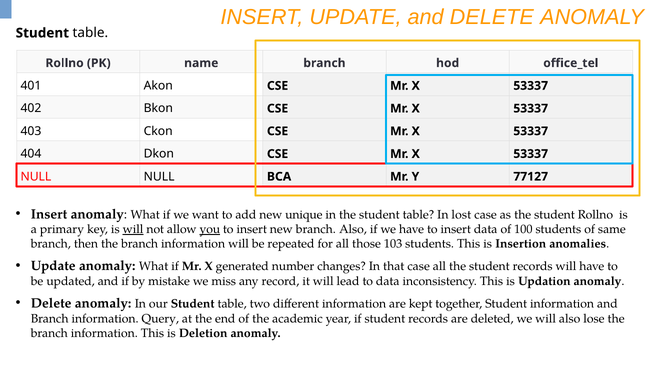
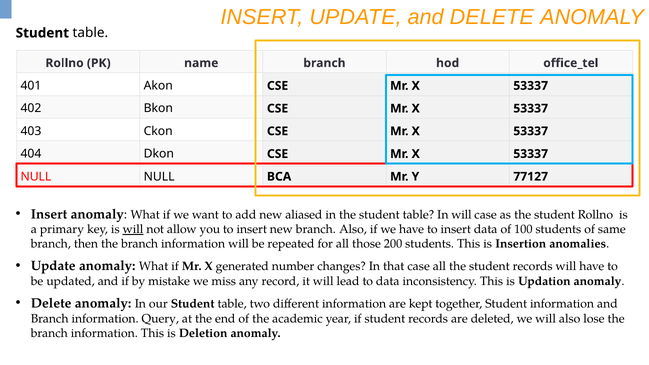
unique: unique -> aliased (304, 215)
In lost: lost -> will (461, 215)
you underline: present -> none (210, 229)
103: 103 -> 200 (393, 244)
